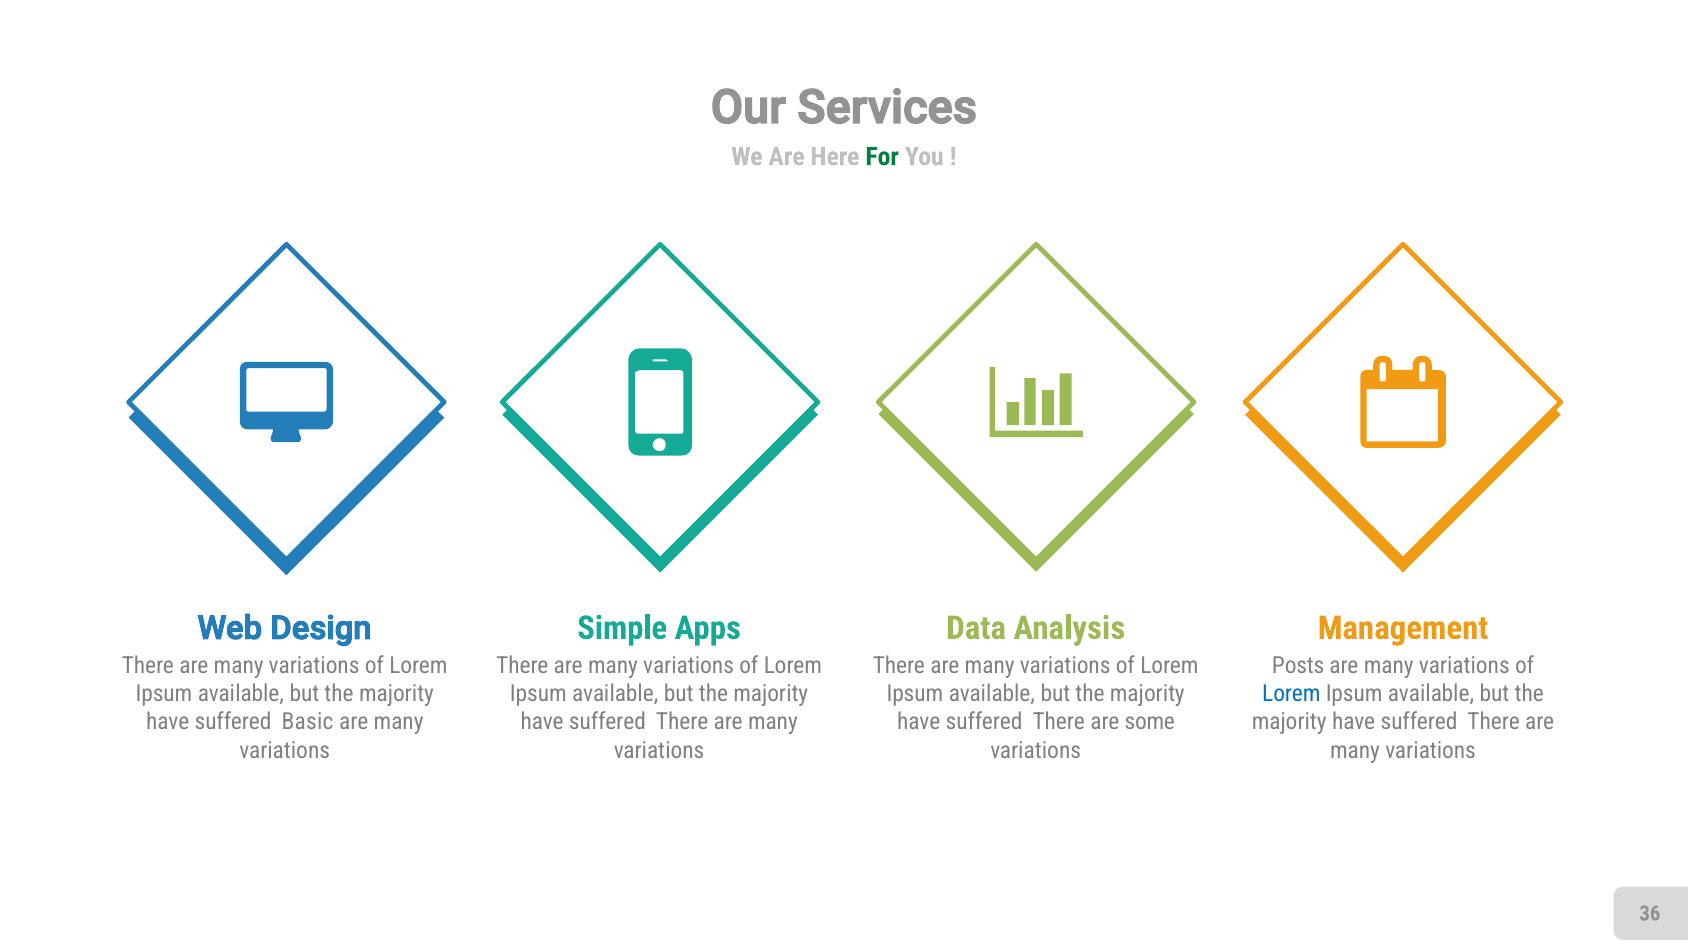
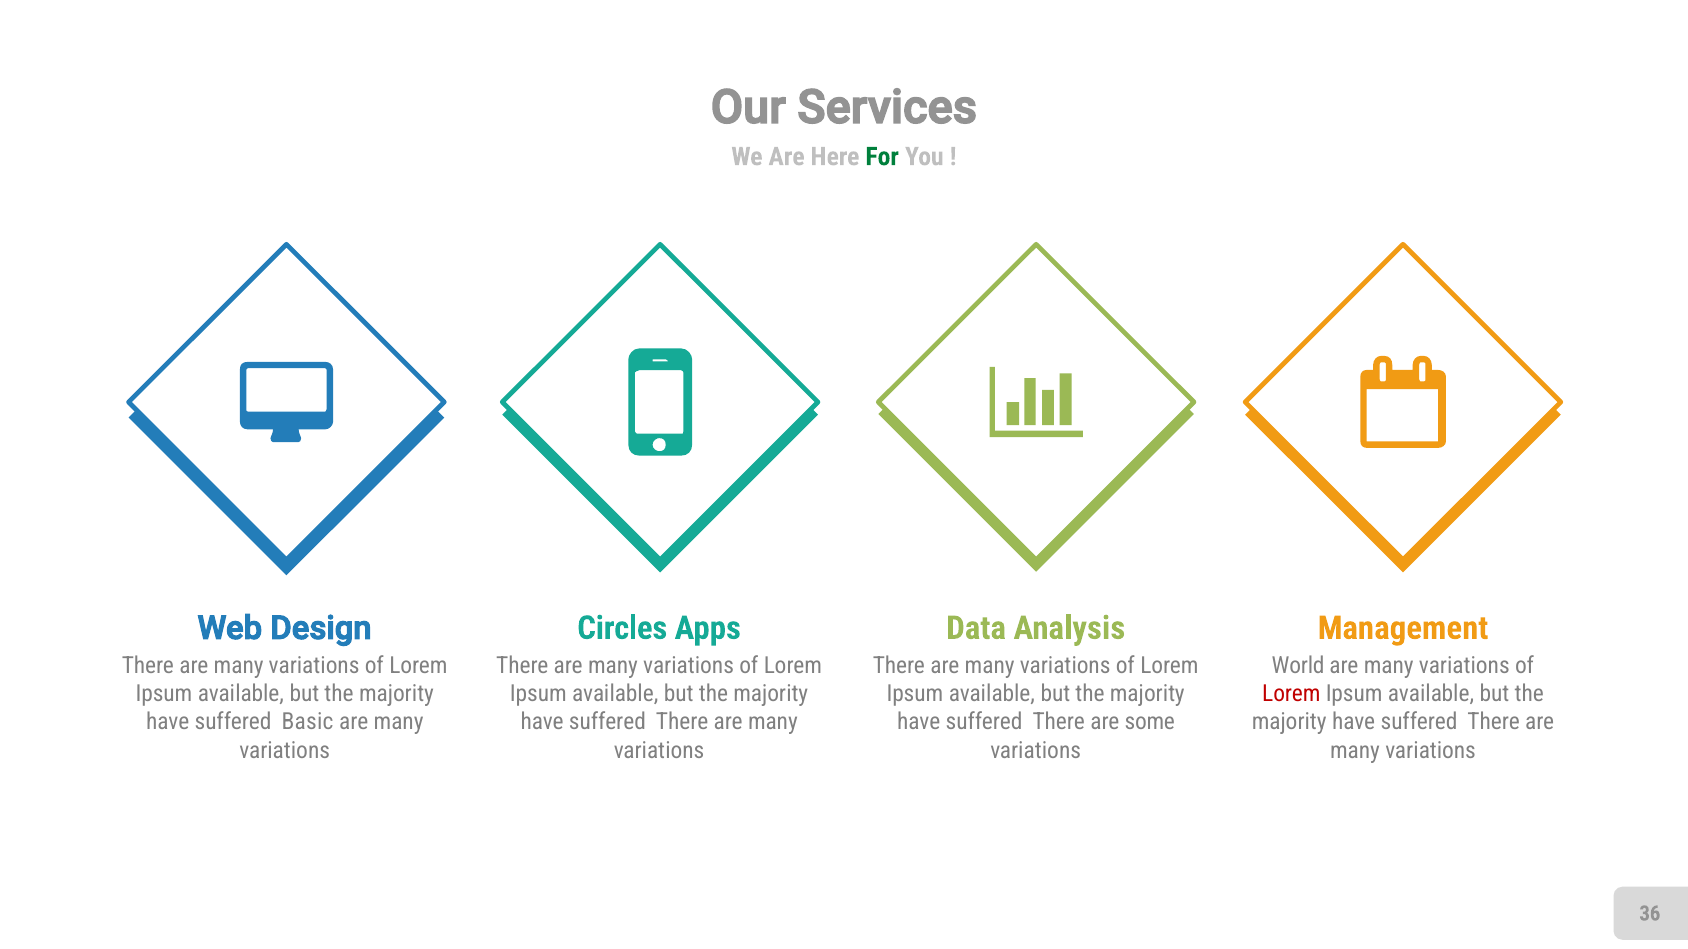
Simple: Simple -> Circles (622, 628)
Posts: Posts -> World (1298, 666)
Lorem colour: blue -> red (1291, 694)
